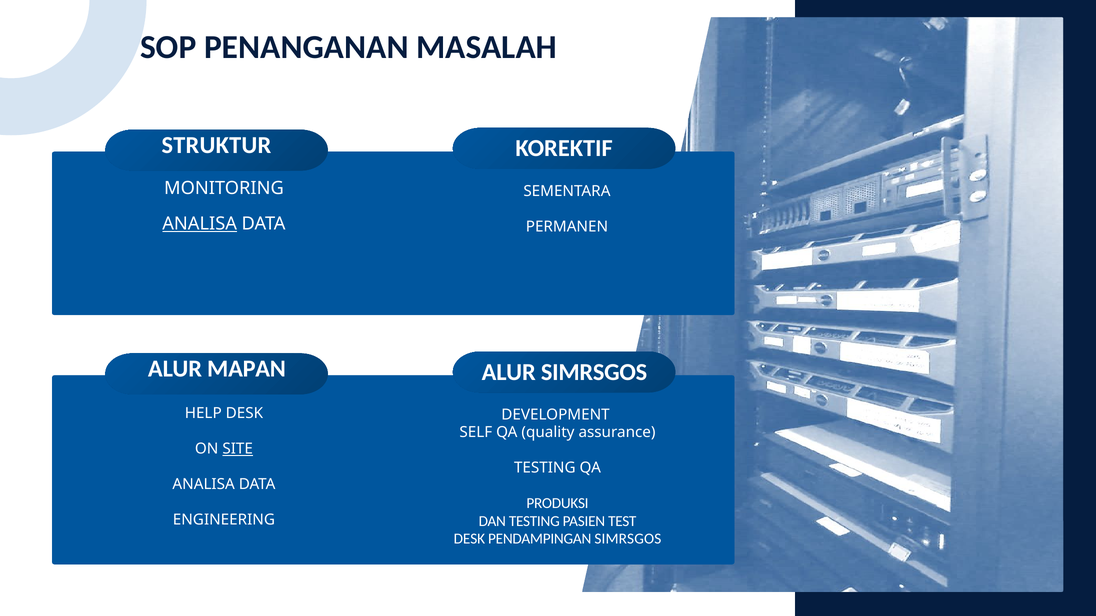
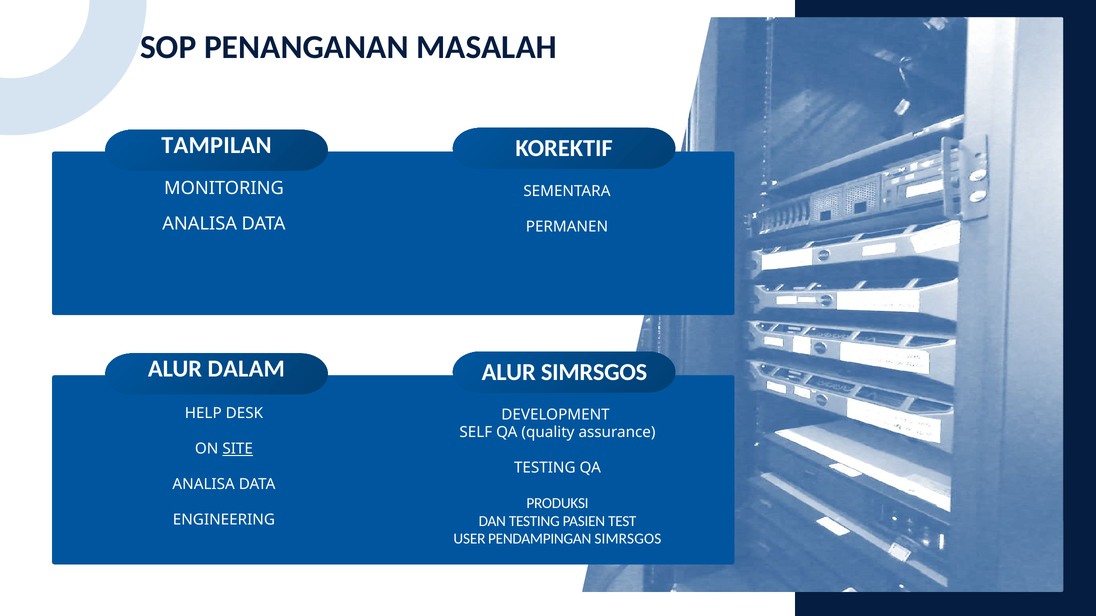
STRUKTUR: STRUKTUR -> TAMPILAN (216, 145)
ANALISA underline: present -> none (200, 224)
MAPAN: MAPAN -> DALAM (246, 369)
DESK: DESK -> USER (469, 539)
